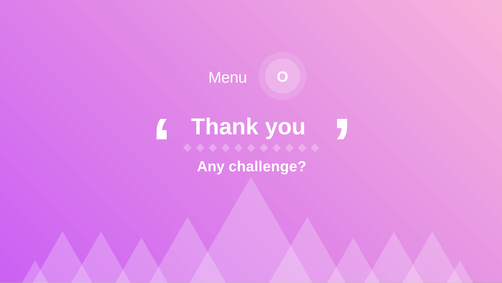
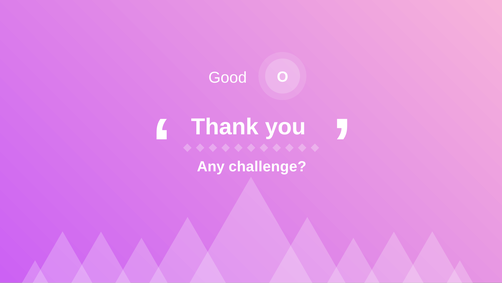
Menu: Menu -> Good (228, 77)
